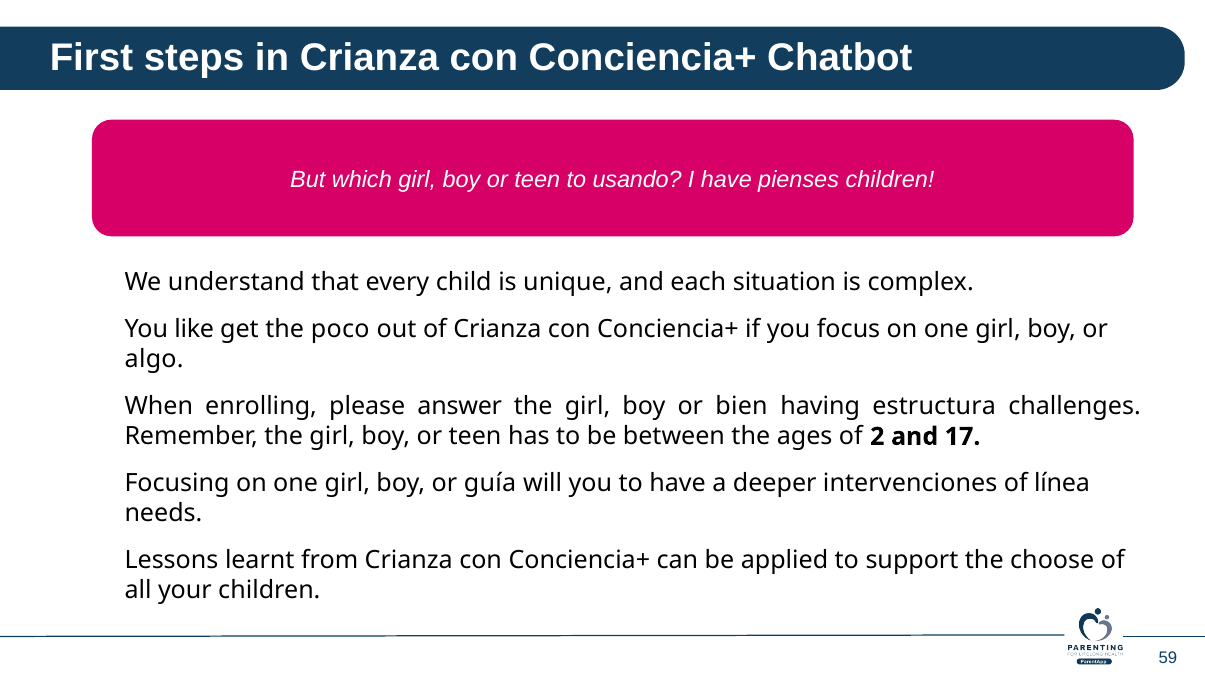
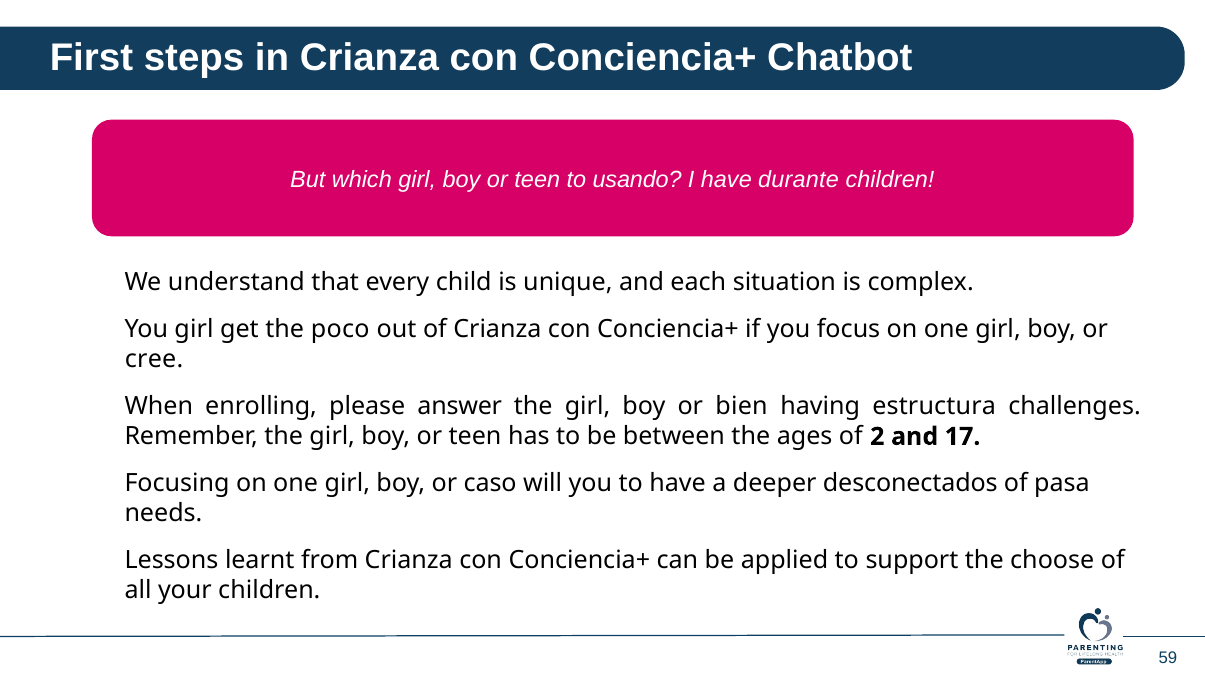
pienses: pienses -> durante (799, 180)
You like: like -> girl (194, 329)
algo: algo -> cree (154, 359)
guía: guía -> caso (490, 483)
intervenciones: intervenciones -> desconectados (910, 483)
línea: línea -> pasa (1062, 483)
